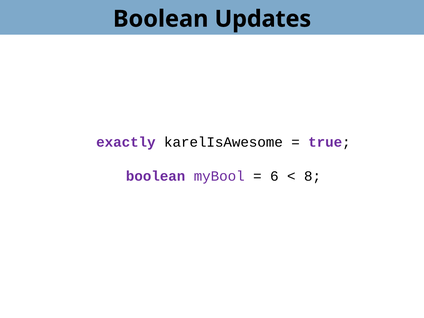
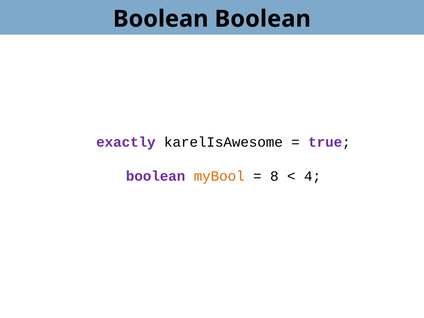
Boolean Updates: Updates -> Boolean (263, 19)
myBool colour: purple -> orange (219, 176)
6: 6 -> 8 (274, 176)
8: 8 -> 4 (313, 176)
